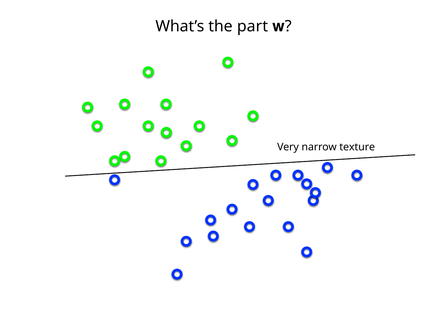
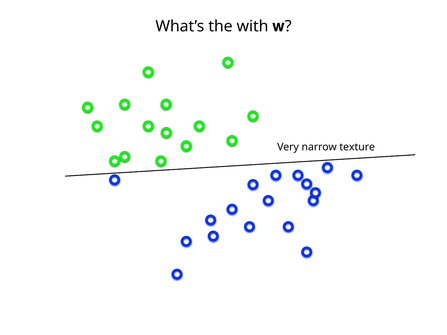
part: part -> with (253, 26)
